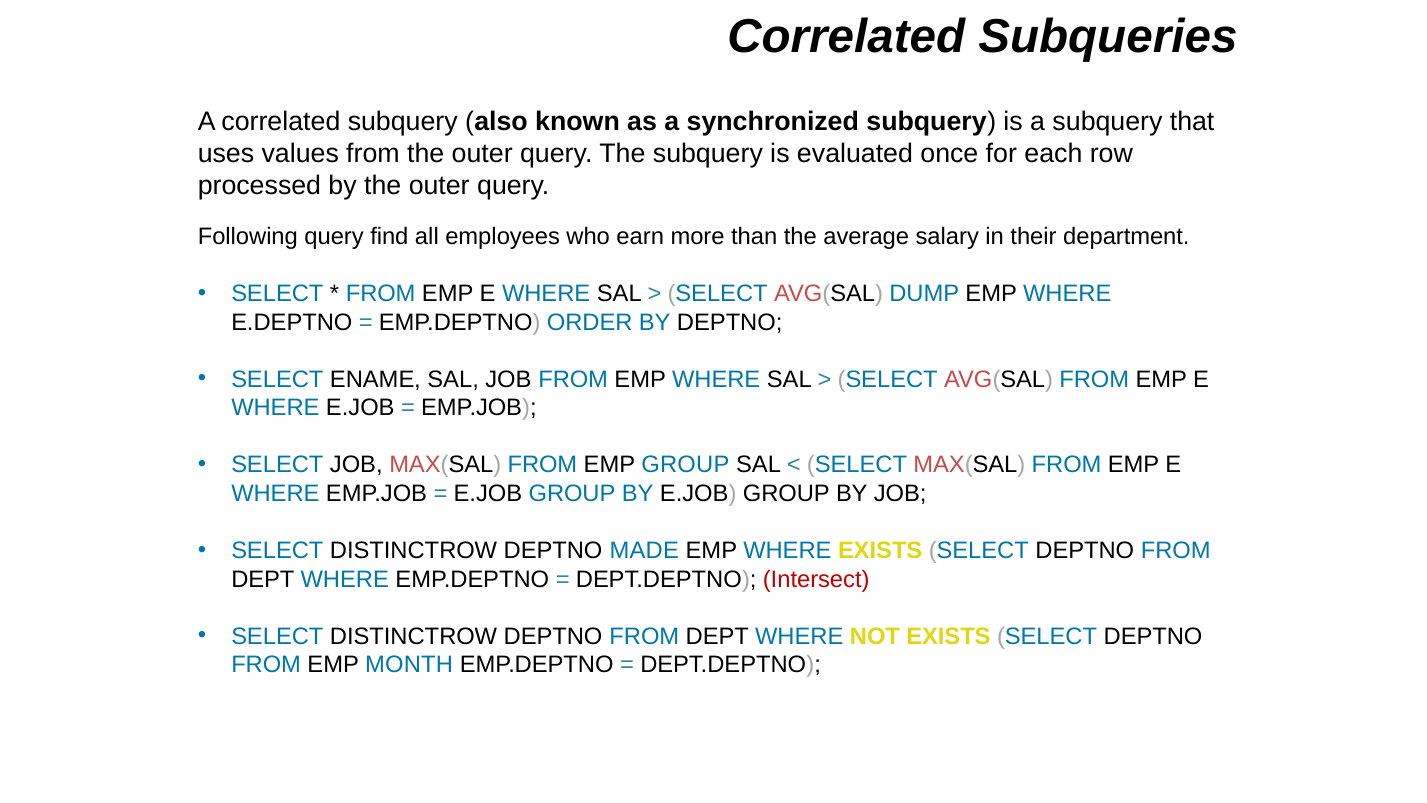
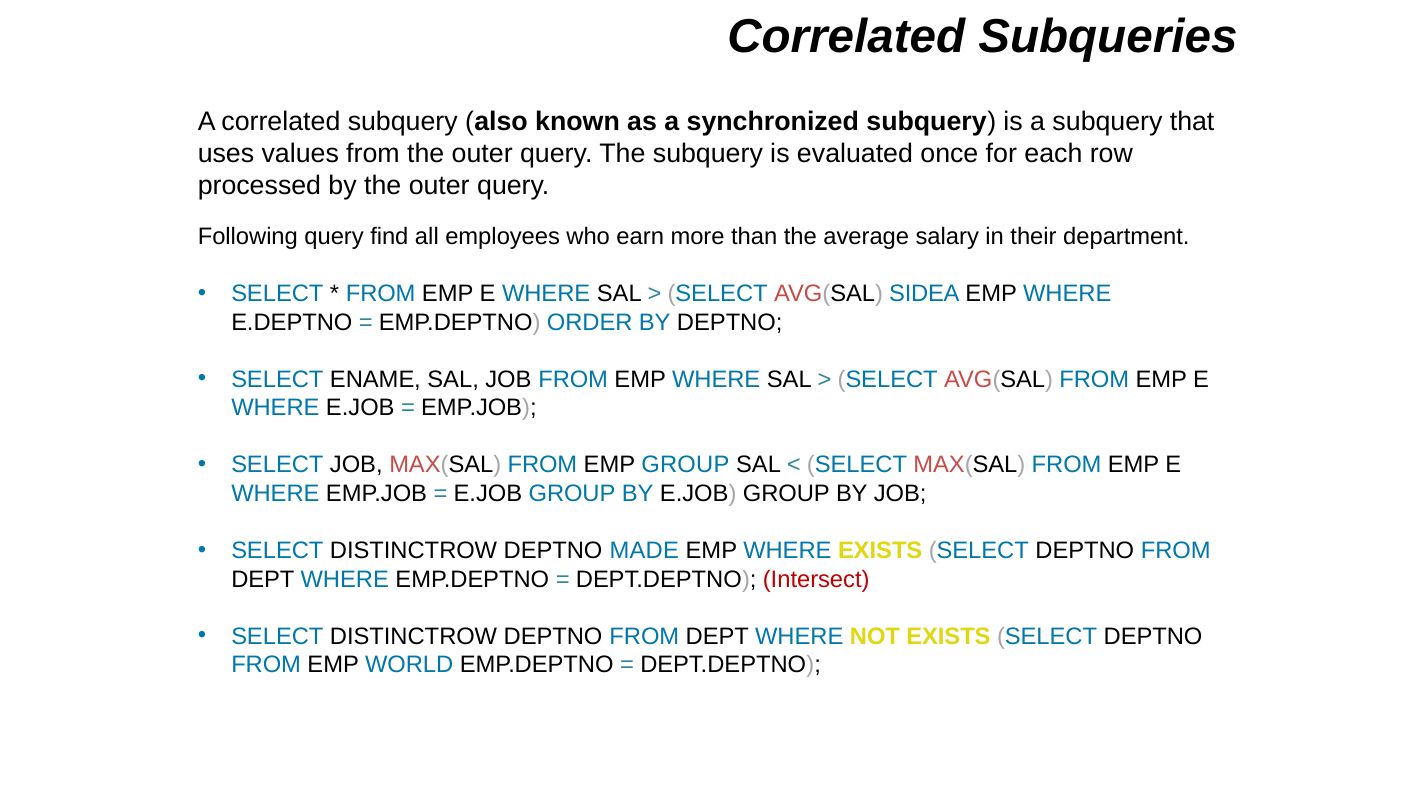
DUMP: DUMP -> SIDEA (924, 294)
MONTH: MONTH -> WORLD (409, 665)
